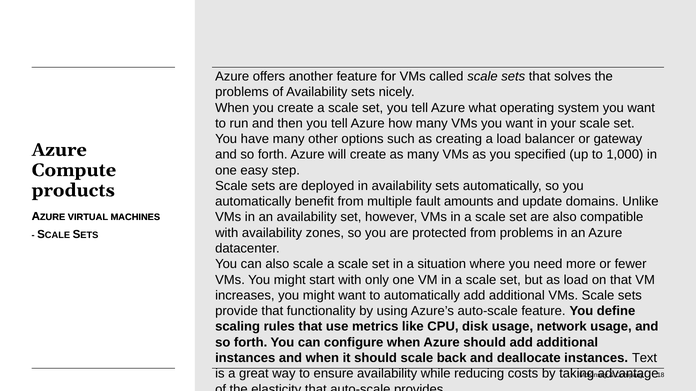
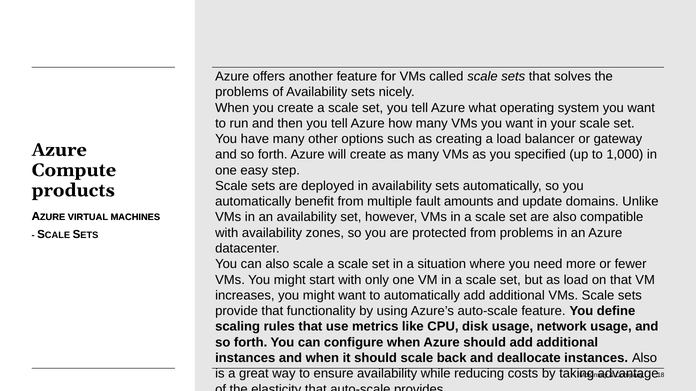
instances Text: Text -> Also (645, 358)
